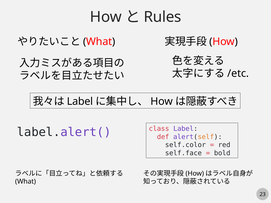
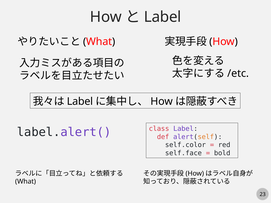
Rules: Rules -> Label (163, 17)
